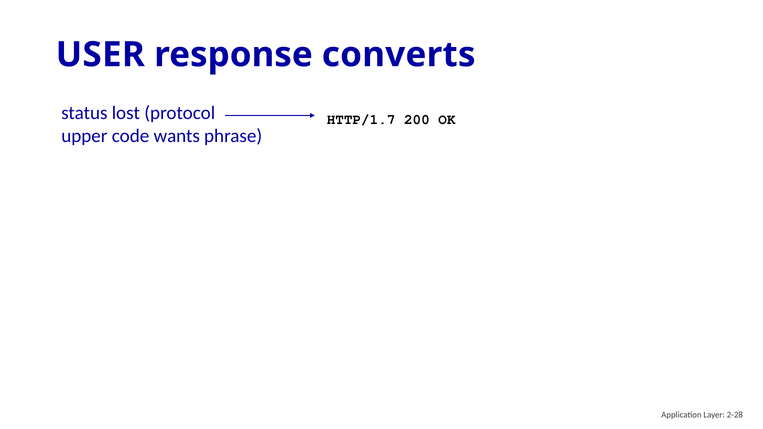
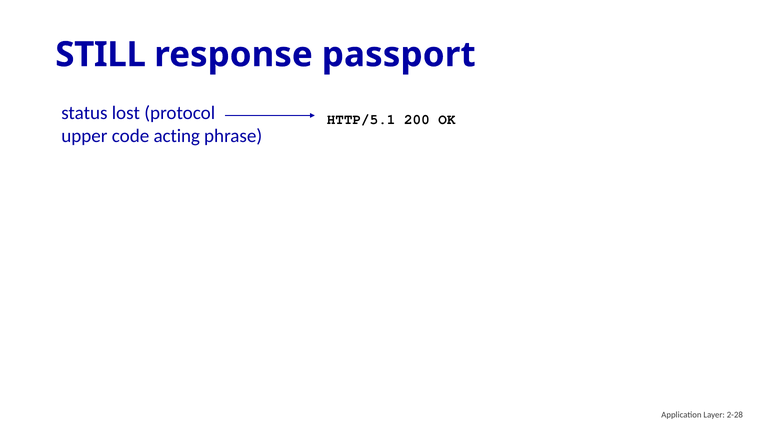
USER: USER -> STILL (101, 55)
converts: converts -> passport (399, 55)
HTTP/1.7: HTTP/1.7 -> HTTP/5.1 (361, 119)
wants: wants -> acting (177, 136)
